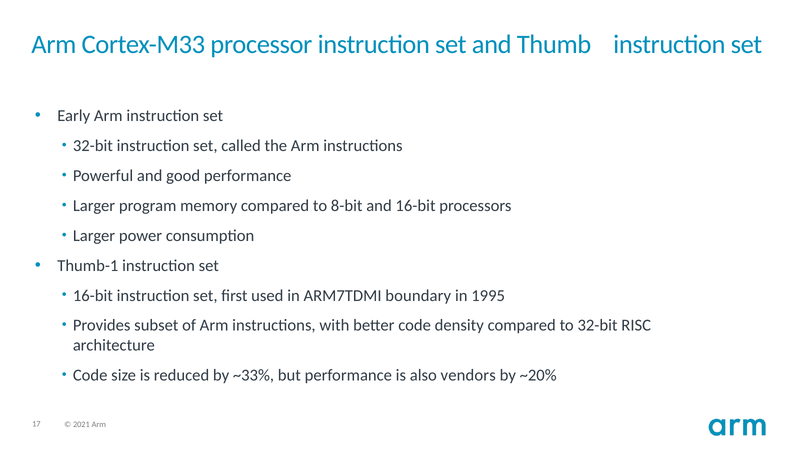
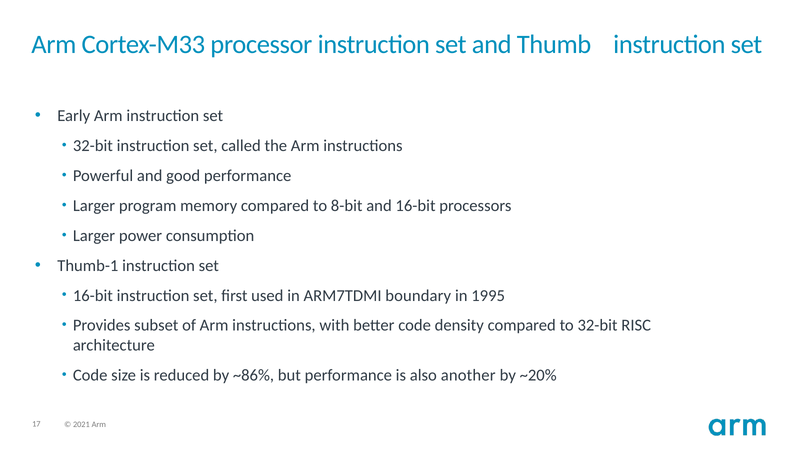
~33%: ~33% -> ~86% (253, 375)
vendors: vendors -> another (468, 375)
